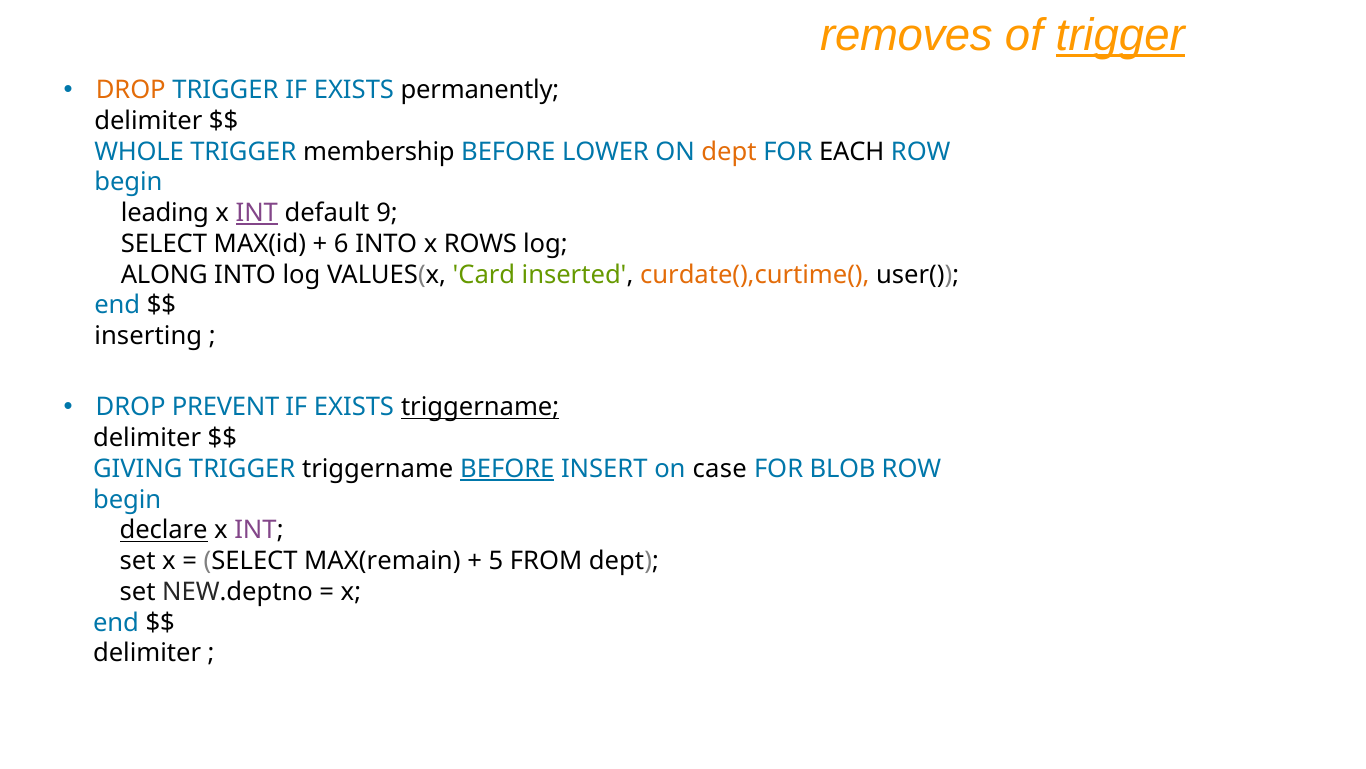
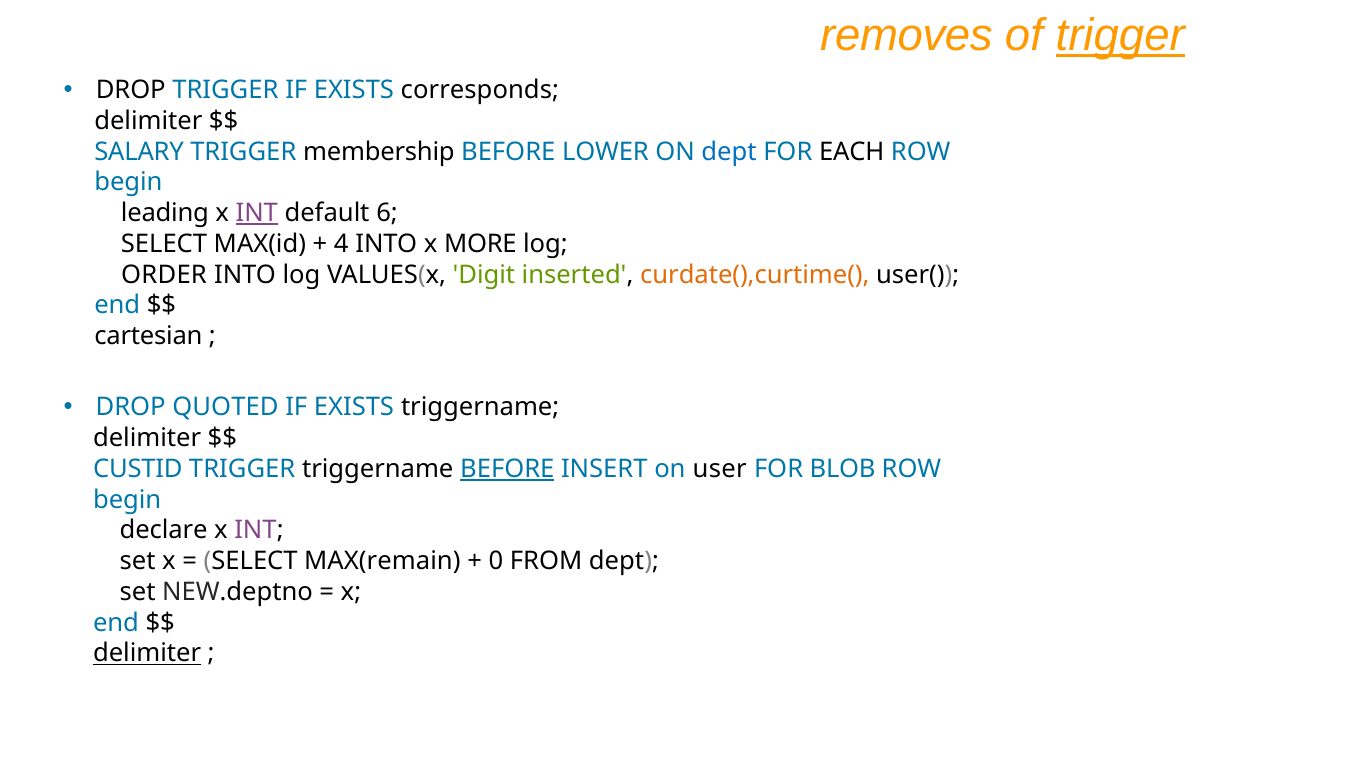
DROP colour: orange -> black (131, 90)
permanently: permanently -> corresponds (480, 90)
WHOLE: WHOLE -> SALARY (139, 151)
dept colour: orange -> blue (729, 151)
9: 9 -> 6 (387, 213)
6: 6 -> 4 (341, 244)
ROWS: ROWS -> MORE (480, 244)
ALONG: ALONG -> ORDER (164, 274)
Card: Card -> Digit (484, 274)
inserting: inserting -> cartesian (148, 336)
PREVENT: PREVENT -> QUOTED (225, 407)
triggername underline: present -> none (480, 407)
GIVING: GIVING -> CUSTID (138, 469)
case: case -> user (720, 469)
declare underline: present -> none (164, 530)
5: 5 -> 0 (496, 561)
delimiter underline: none -> present (147, 653)
